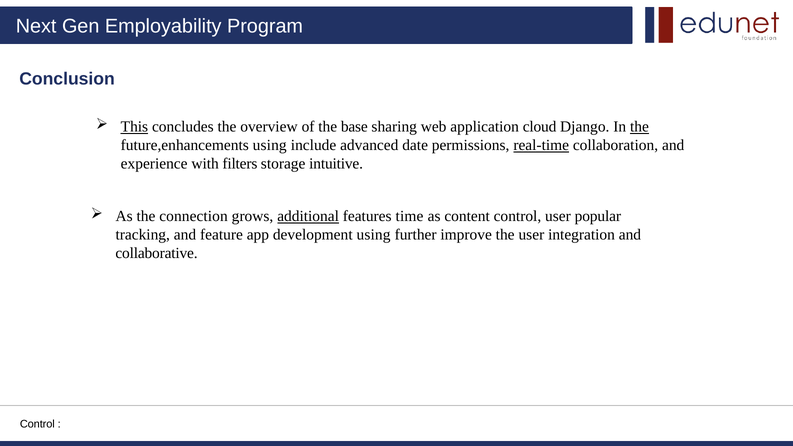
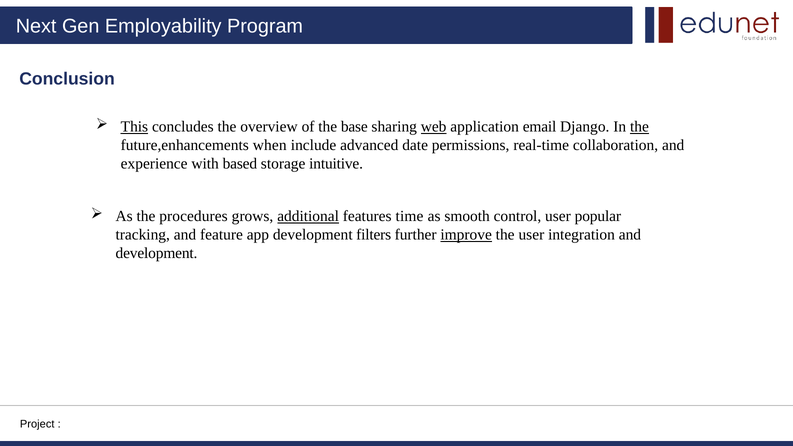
web underline: none -> present (434, 127)
cloud: cloud -> email (540, 127)
future,enhancements using: using -> when (270, 145)
real-time underline: present -> none (541, 145)
filters: filters -> based (240, 164)
connection: connection -> procedures (194, 216)
content: content -> smooth (467, 216)
development using: using -> filters (374, 235)
improve underline: none -> present (466, 235)
collaborative: collaborative -> development (157, 253)
Control: Control -> Project (37, 424)
